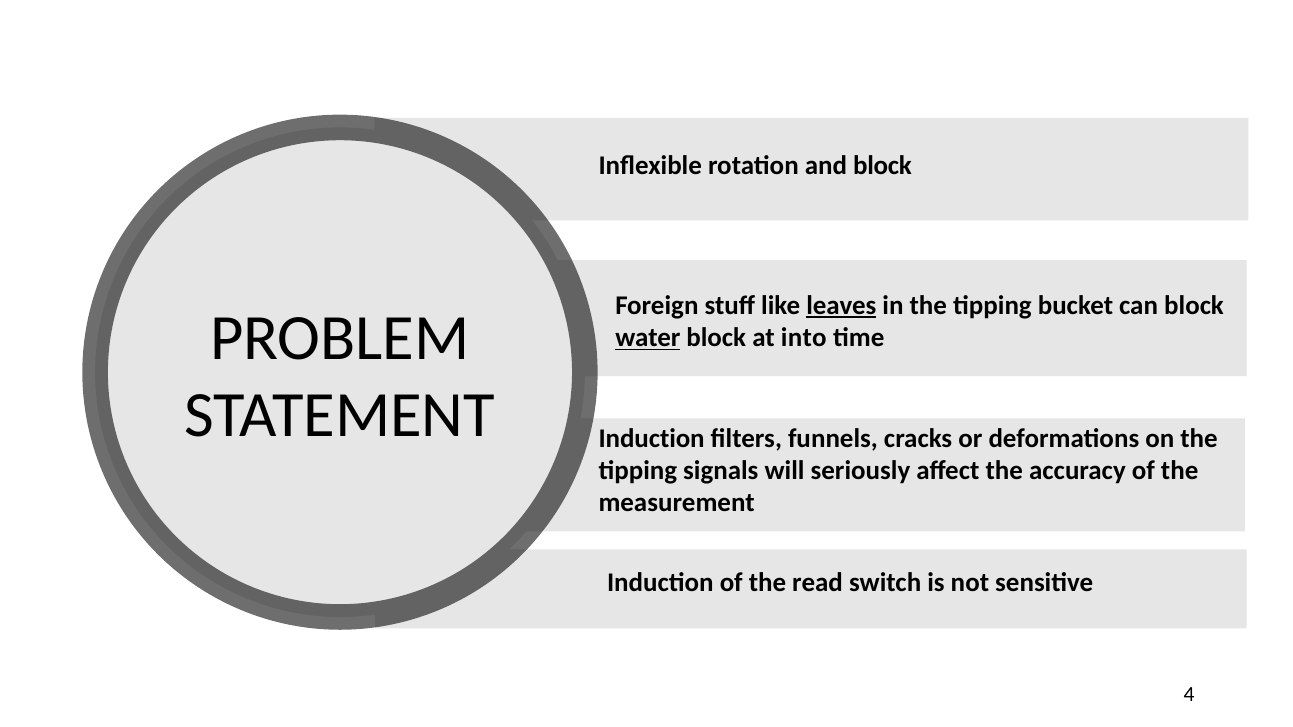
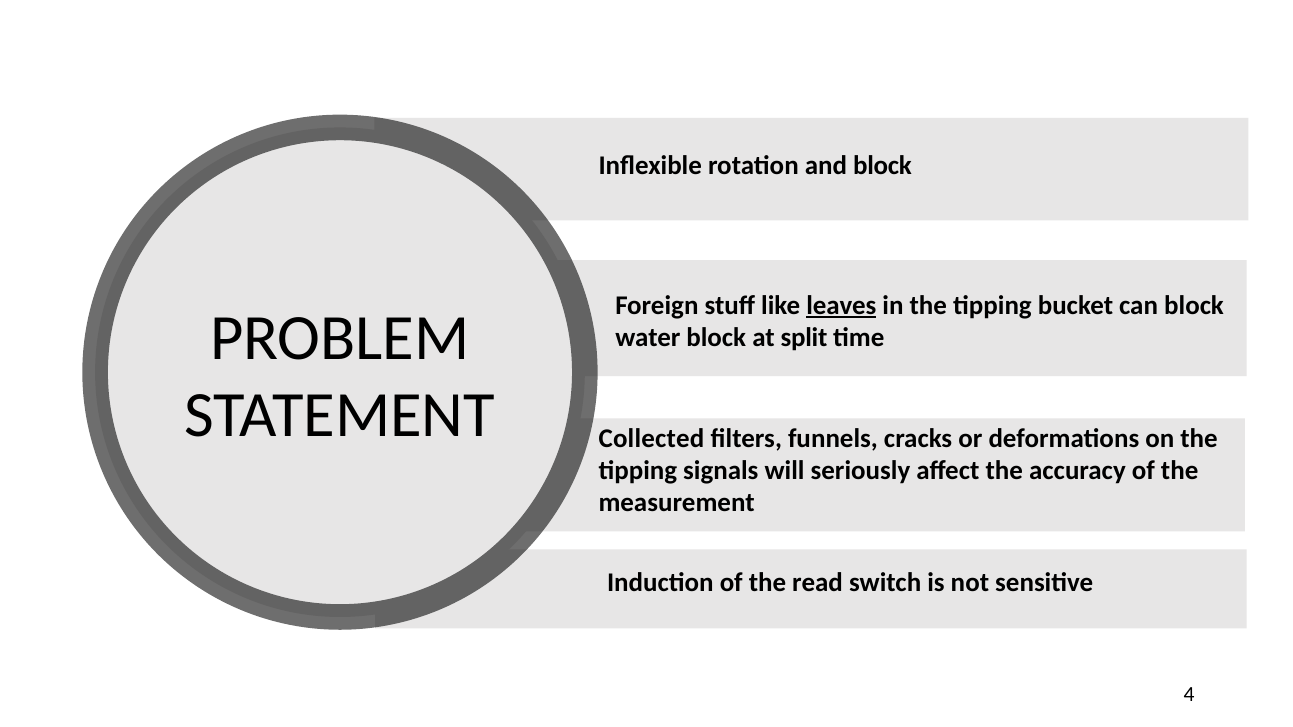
water underline: present -> none (648, 338)
into: into -> split (804, 338)
Induction: Induction -> Collected (651, 438)
